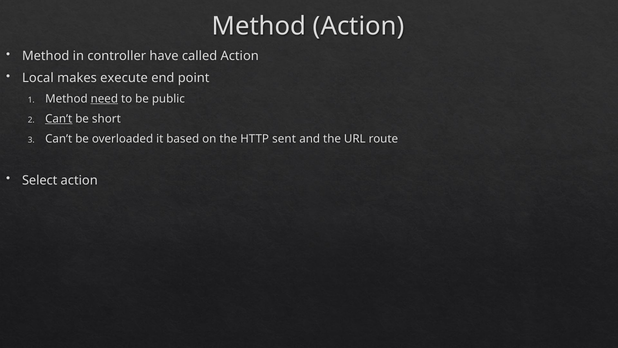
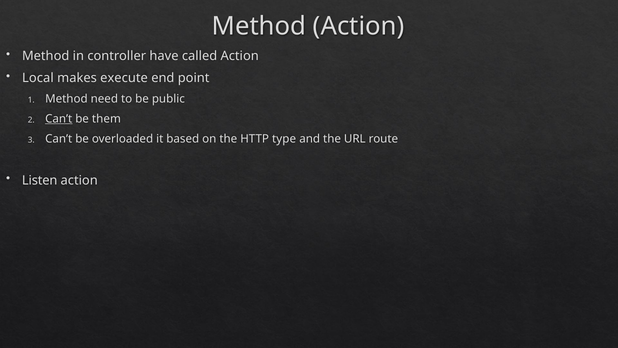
need underline: present -> none (104, 99)
short: short -> them (106, 119)
sent: sent -> type (284, 139)
Select: Select -> Listen (40, 180)
